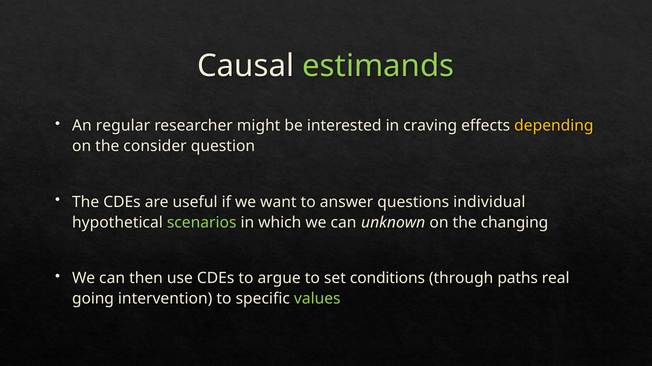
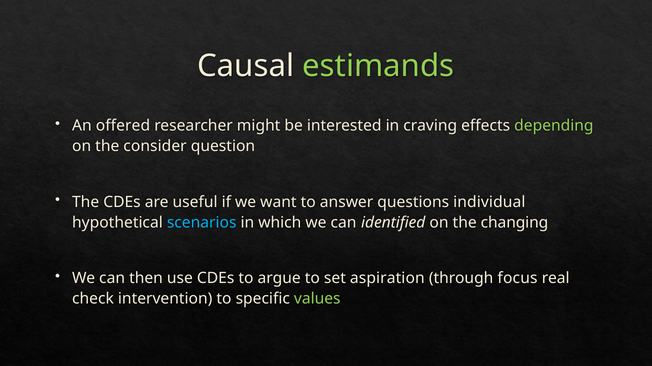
regular: regular -> offered (123, 126)
depending colour: yellow -> light green (554, 126)
scenarios colour: light green -> light blue (202, 223)
unknown: unknown -> identified (393, 223)
conditions: conditions -> aspiration (387, 279)
paths: paths -> focus (518, 279)
going: going -> check (93, 299)
